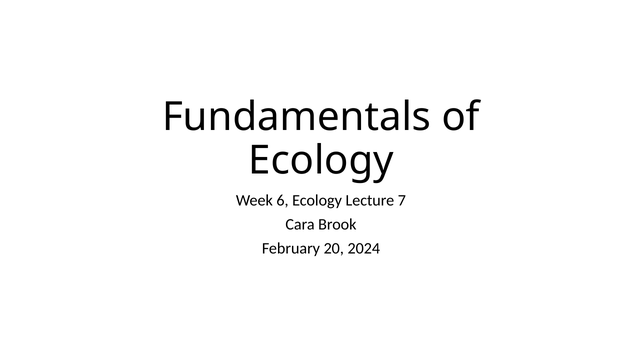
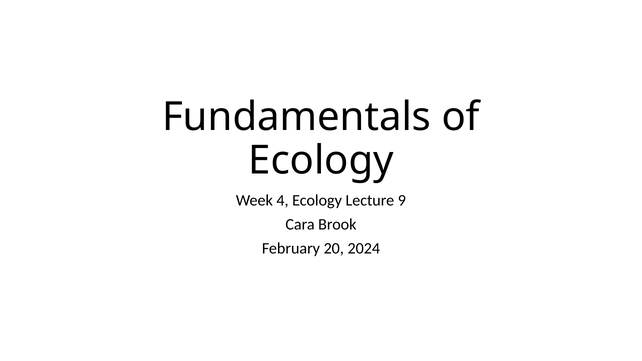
6: 6 -> 4 (283, 201)
7: 7 -> 9 (402, 201)
